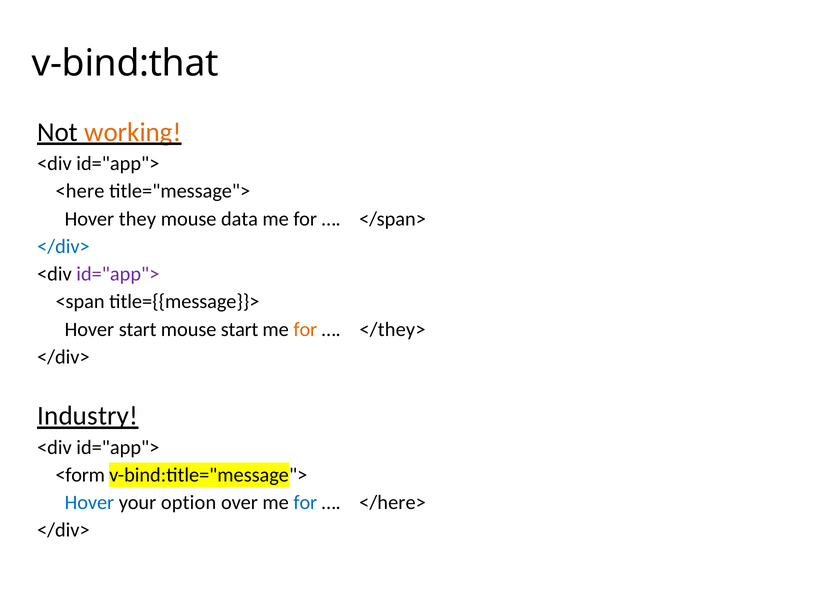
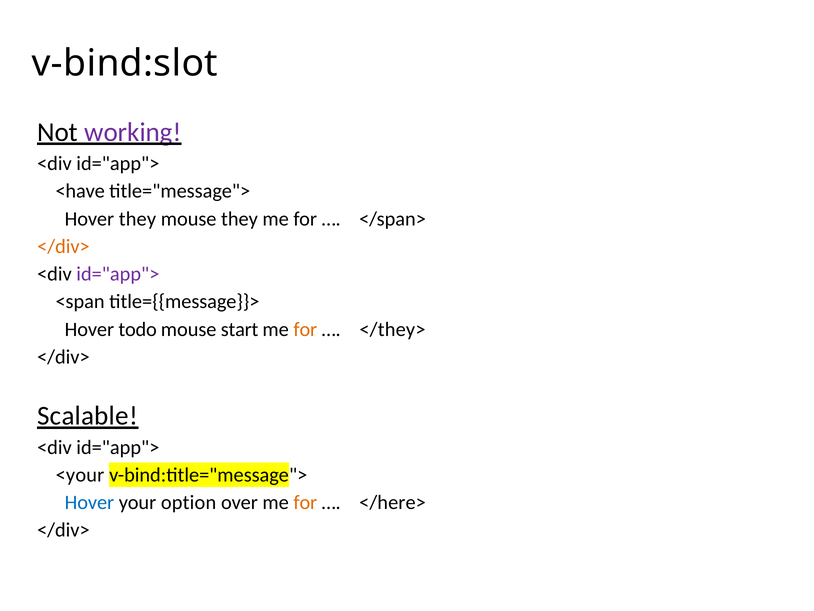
v-bind:that: v-bind:that -> v-bind:slot (125, 63)
working colour: orange -> purple (133, 132)
<here: <here -> <have (80, 191)
mouse data: data -> they (239, 219)
</div> colour: blue -> orange (63, 246)
Hover start: start -> todo (138, 329)
Industry: Industry -> Scalable (88, 416)
<form: <form -> <your (80, 475)
for colour: blue -> orange (305, 502)
